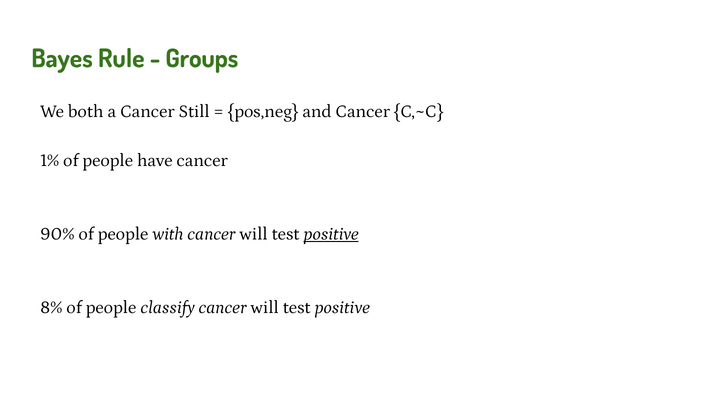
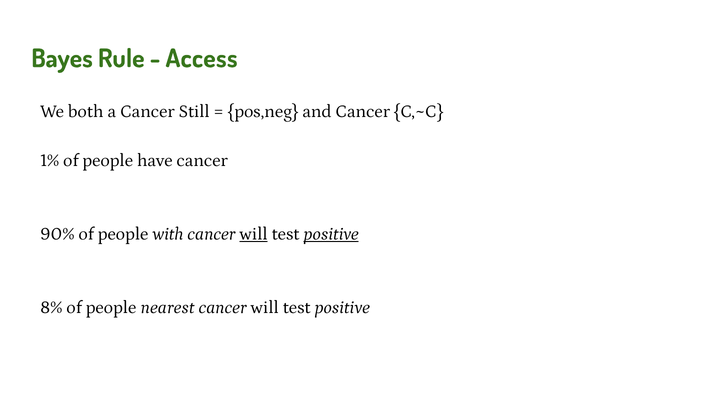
Groups: Groups -> Access (202, 59)
will underline: none -> present (254, 234)
classify: classify -> nearest (167, 308)
